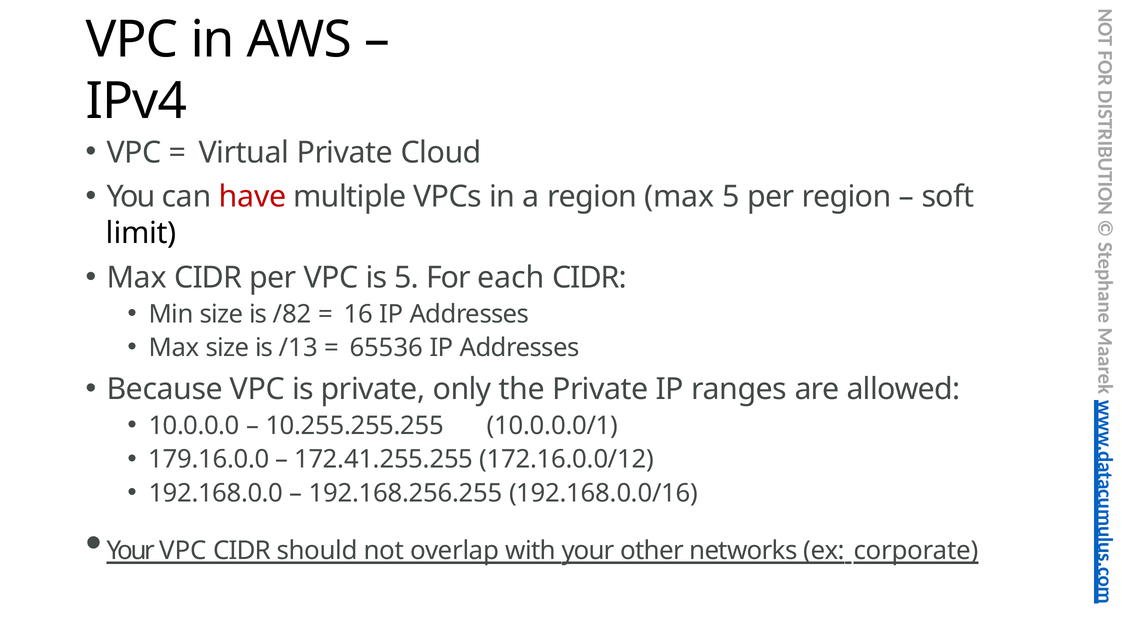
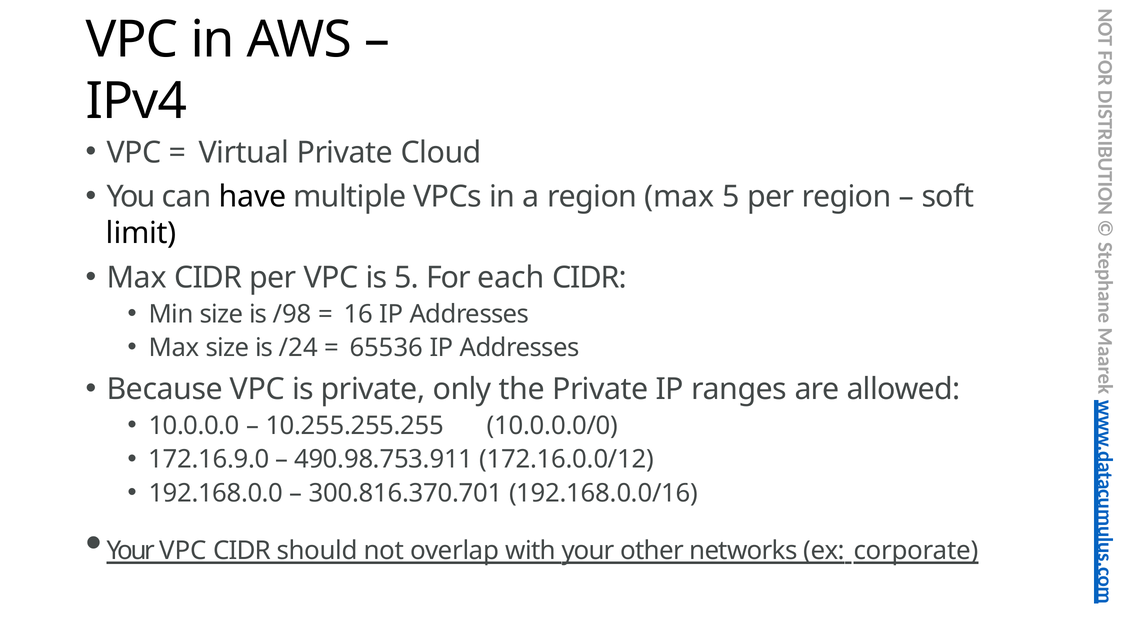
have colour: red -> black (253, 197)
/82: /82 -> /98 (292, 314)
/13: /13 -> /24 (298, 348)
10.0.0.0/1: 10.0.0.0/1 -> 10.0.0.0/0 (553, 426)
179.16.0.0: 179.16.0.0 -> 172.16.9.0 (209, 460)
172.41.255.255: 172.41.255.255 -> 490.98.753.911 (384, 460)
192.168.256.255: 192.168.256.255 -> 300.816.370.701 (406, 493)
